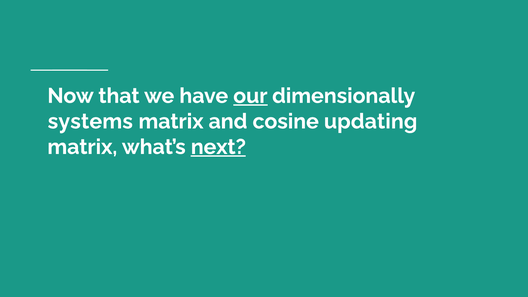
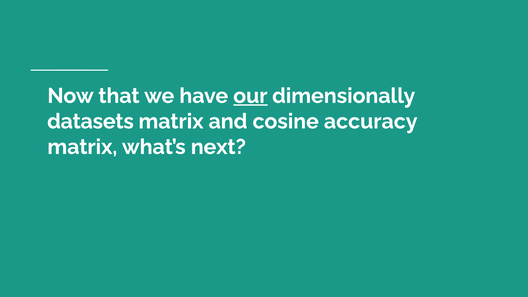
systems: systems -> datasets (90, 121)
updating: updating -> accuracy (371, 121)
next underline: present -> none (218, 147)
